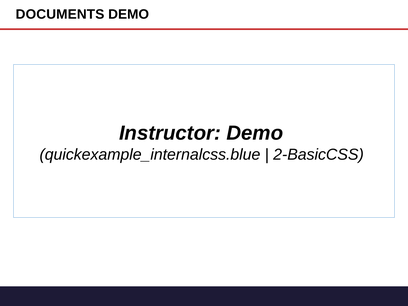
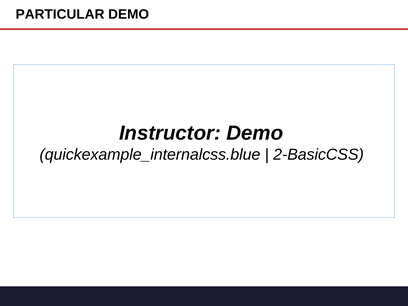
DOCUMENTS: DOCUMENTS -> PARTICULAR (60, 14)
